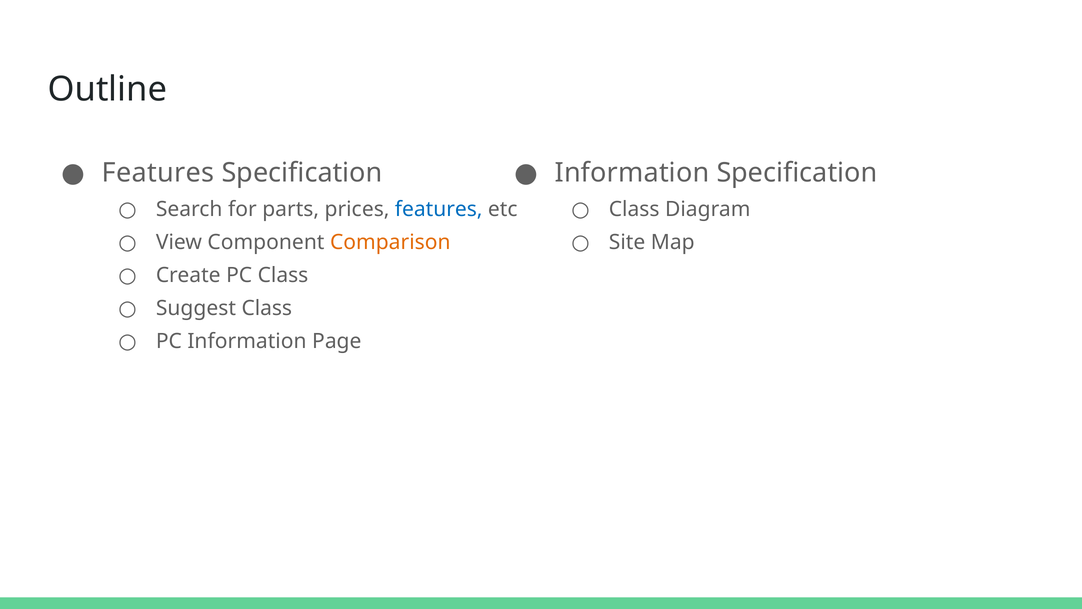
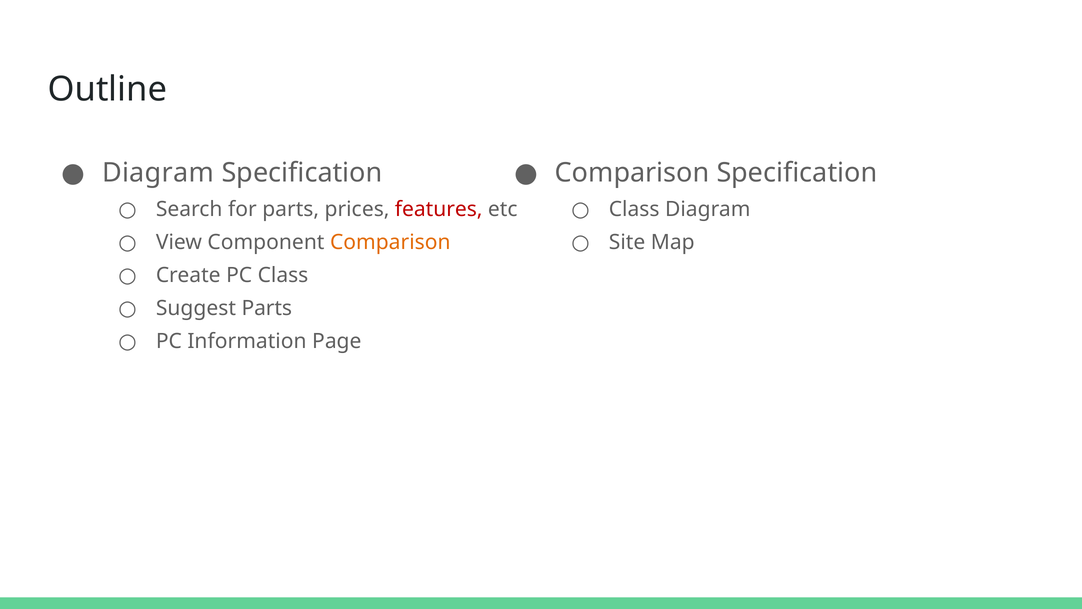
Features: Features -> Diagram (158, 173)
Information: Information -> Comparison (632, 173)
features colour: blue -> red (439, 209)
Suggest Class: Class -> Parts (267, 308)
